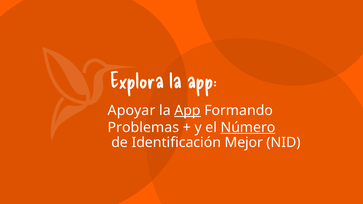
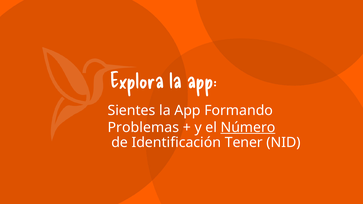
Apoyar: Apoyar -> Sientes (132, 111)
App underline: present -> none (187, 111)
Mejor: Mejor -> Tener (244, 143)
